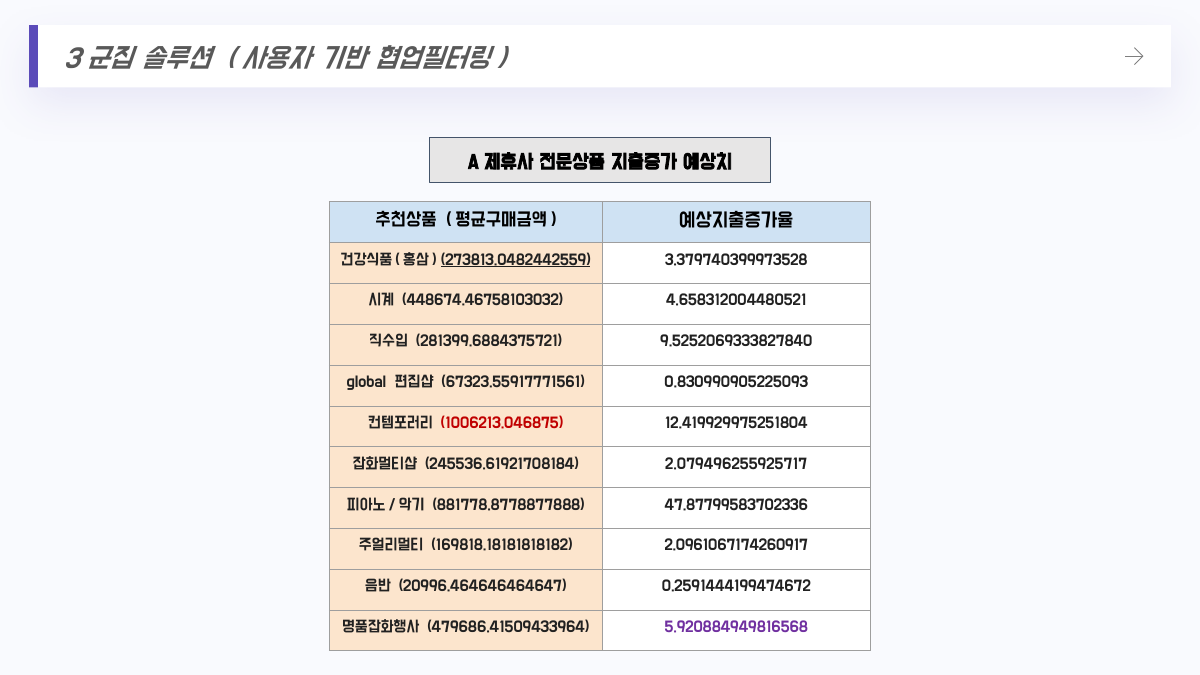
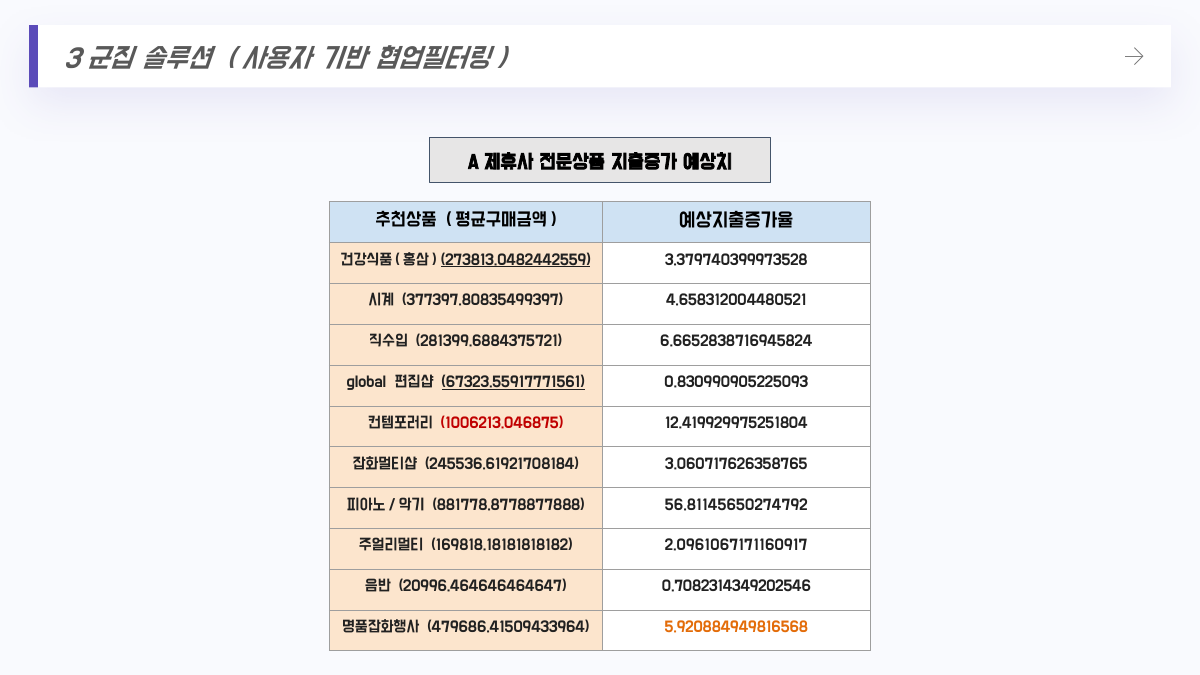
448674.46758103032: 448674.46758103032 -> 377397.80835499397 (483, 300)
9.5252069333827840: 9.5252069333827840 -> 6.6652838716945824 (736, 341)
67323.55917771561 underline: none -> present (513, 382)
2.079496255925717: 2.079496255925717 -> 3.060717626358765 (736, 464)
47.87799583702336: 47.87799583702336 -> 56.81145650274792 (736, 504)
2.0961067174260917: 2.0961067174260917 -> 2.0961067171160917 (736, 545)
0.2591444199474672: 0.2591444199474672 -> 0.7082314349202546 (736, 586)
5.920884949816568 colour: purple -> orange (736, 627)
